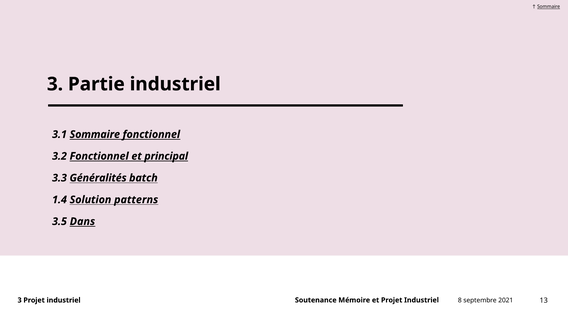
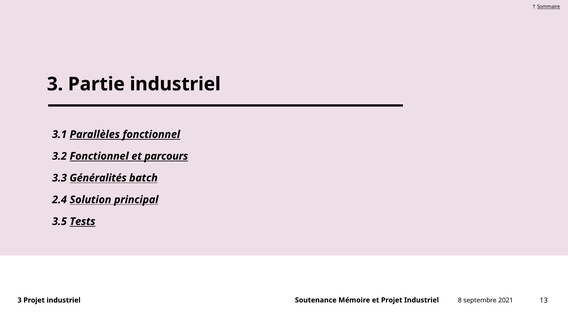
3.1 Sommaire: Sommaire -> Parallèles (95, 134)
principal: principal -> parcours (166, 156)
1.4: 1.4 -> 2.4 (59, 199)
patterns: patterns -> principal (136, 199)
Dans: Dans -> Tests (83, 221)
